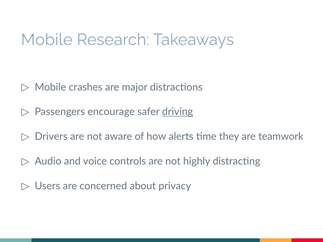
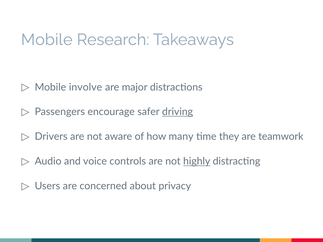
crashes: crashes -> involve (86, 87)
alerts: alerts -> many (181, 137)
highly underline: none -> present (197, 161)
